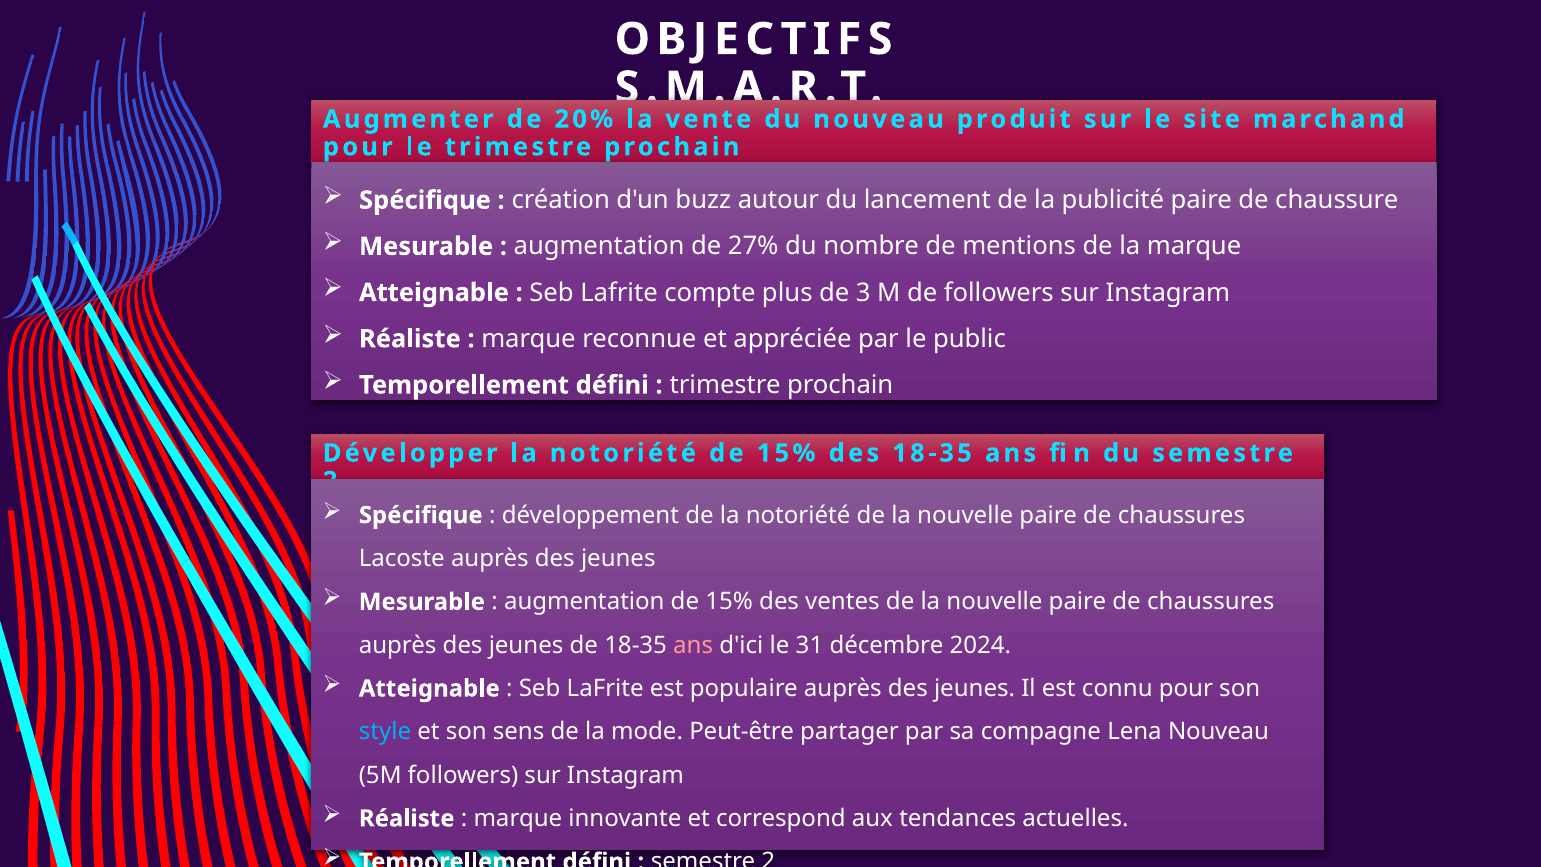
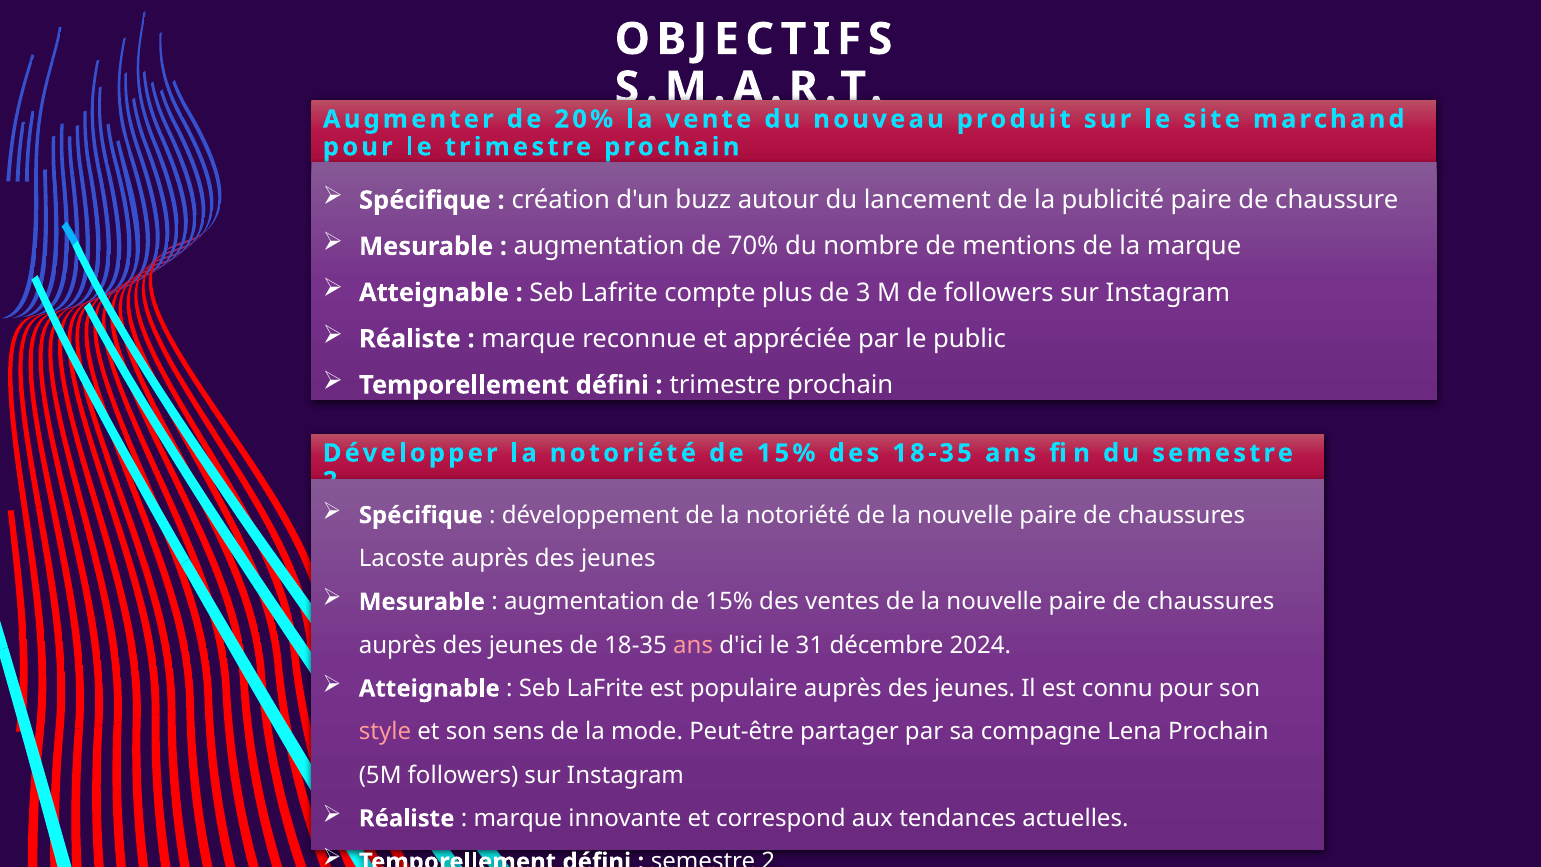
27%: 27% -> 70% (753, 246)
style colour: light blue -> pink (385, 732)
Lena Nouveau: Nouveau -> Prochain (1218, 732)
